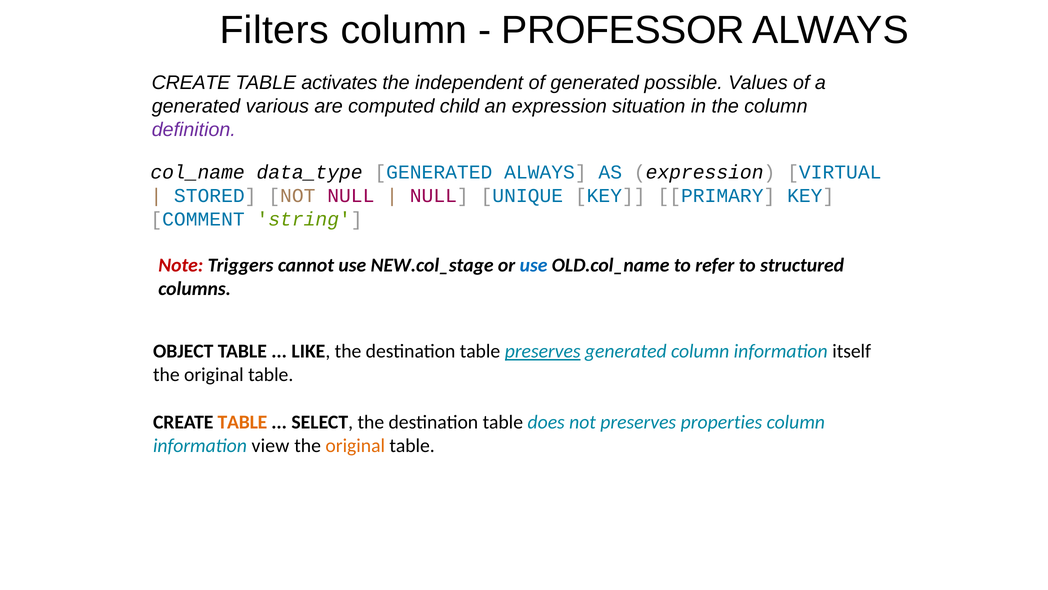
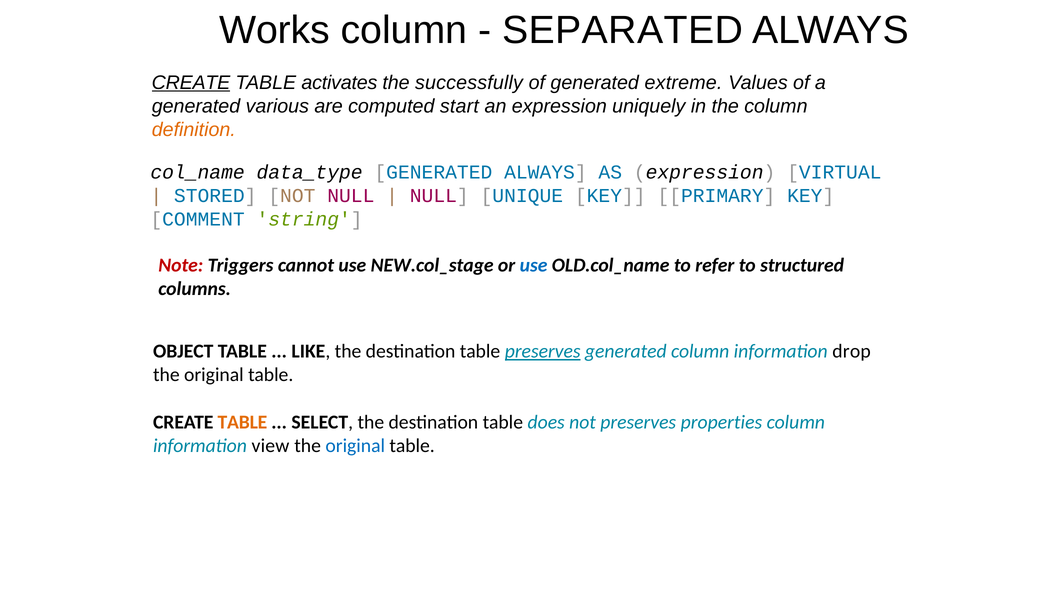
Filters: Filters -> Works (274, 30)
PROFESSOR: PROFESSOR -> SEPARATED (623, 30)
CREATE underline: none -> present (191, 83)
independent: independent -> successfully (469, 83)
possible: possible -> extreme (684, 83)
child: child -> start (459, 106)
situation: situation -> uniquely (649, 106)
definition colour: purple -> orange (194, 130)
itself: itself -> drop (852, 351)
original colour: orange -> blue (355, 445)
